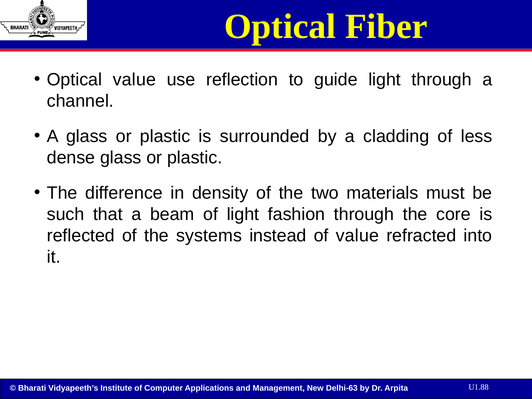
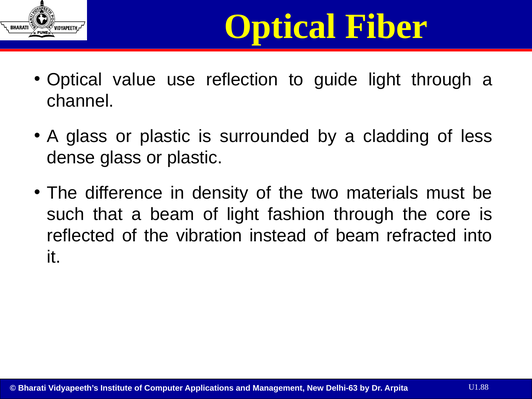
systems: systems -> vibration (209, 236)
of value: value -> beam (358, 236)
